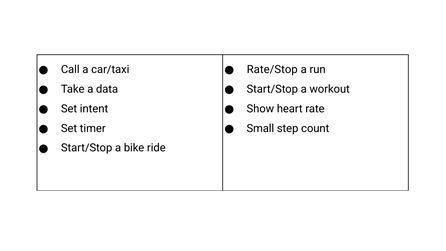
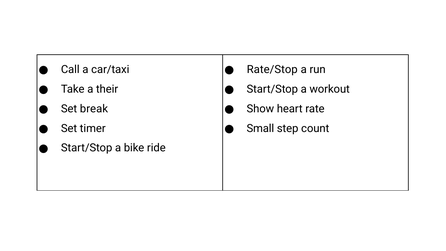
data: data -> their (107, 89)
intent: intent -> break (94, 109)
